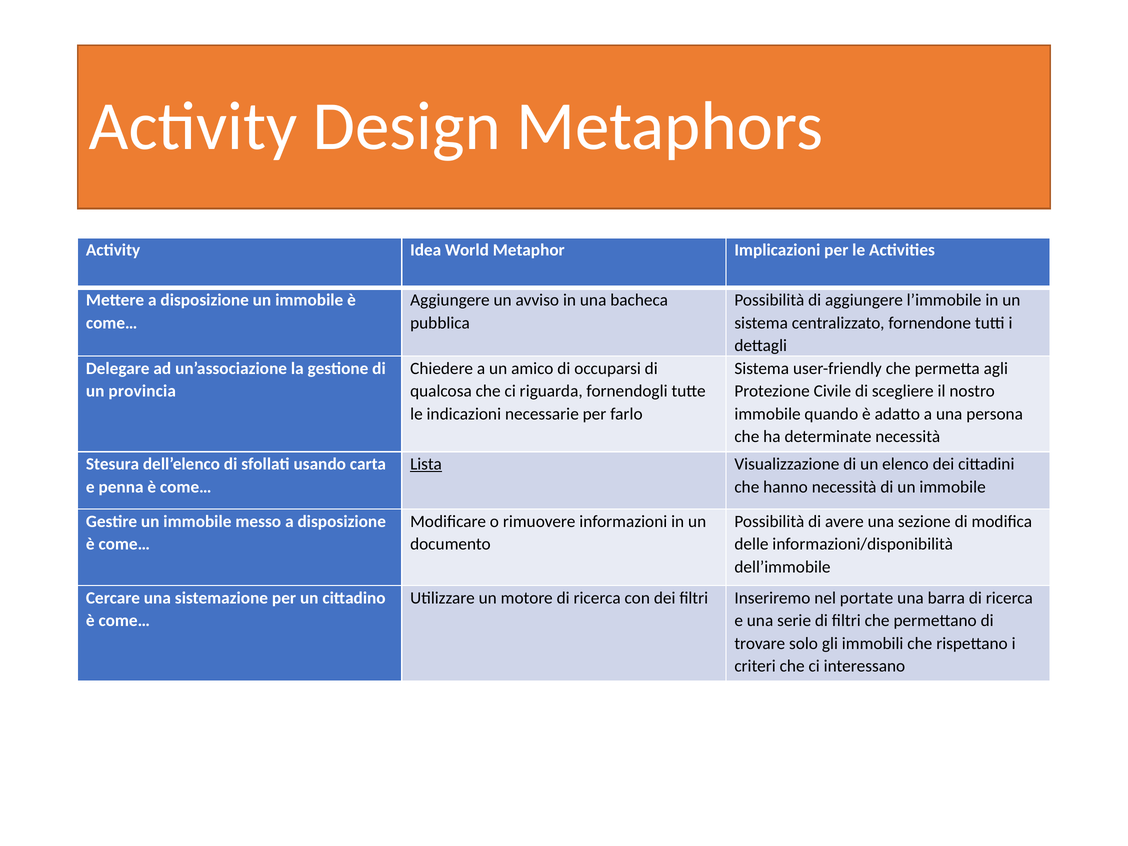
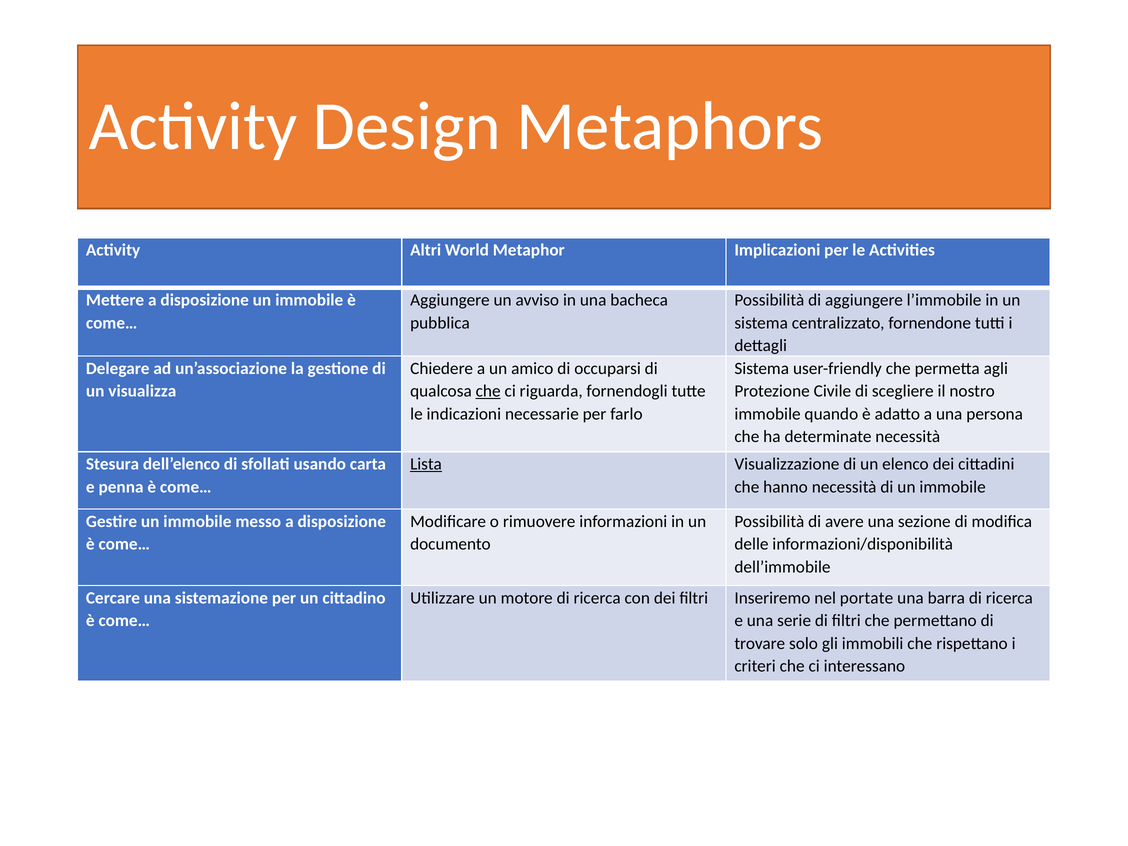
Idea: Idea -> Altri (426, 250)
provincia: provincia -> visualizza (142, 391)
che underline: none -> present (488, 391)
